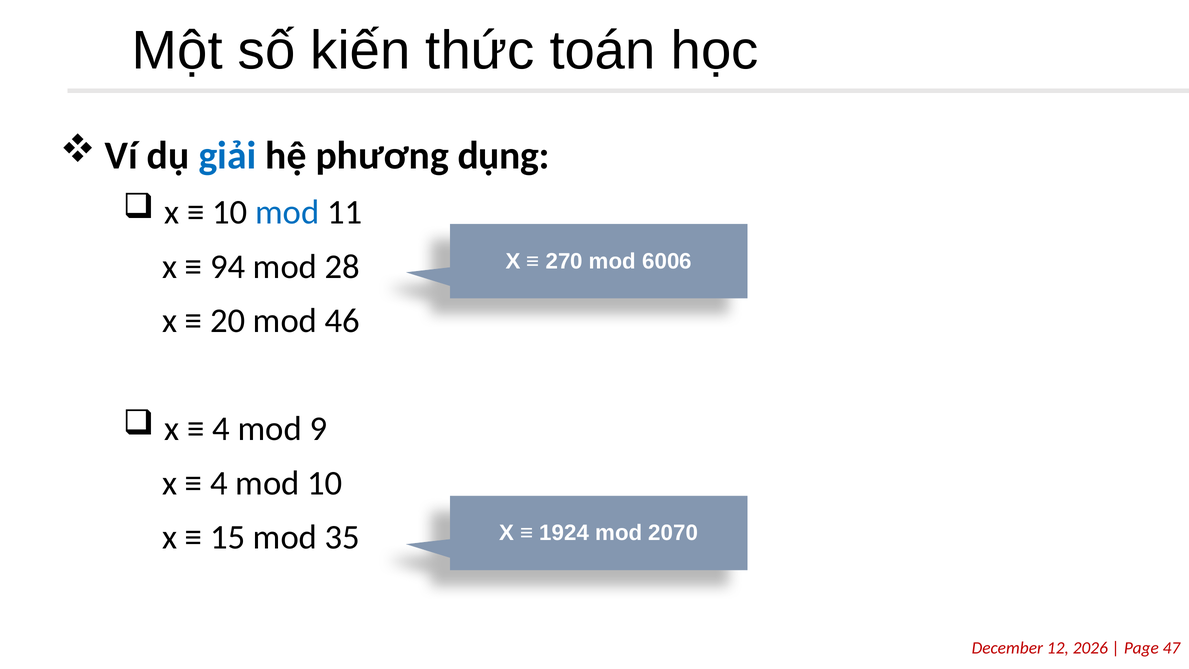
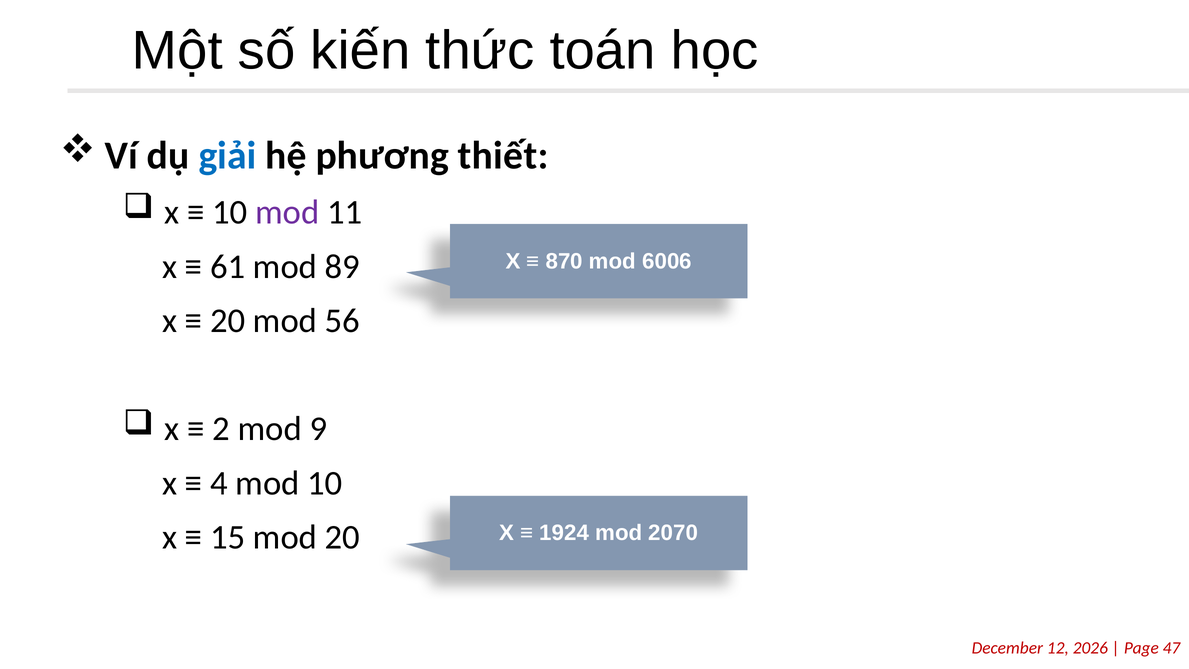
dụng: dụng -> thiết (503, 156)
mod colour: blue -> purple (287, 212)
270: 270 -> 870 (564, 261)
94: 94 -> 61 (228, 267)
28: 28 -> 89 (342, 267)
46: 46 -> 56 (342, 321)
4: 4 -> 2 (221, 429)
mod 35: 35 -> 20 (342, 537)
